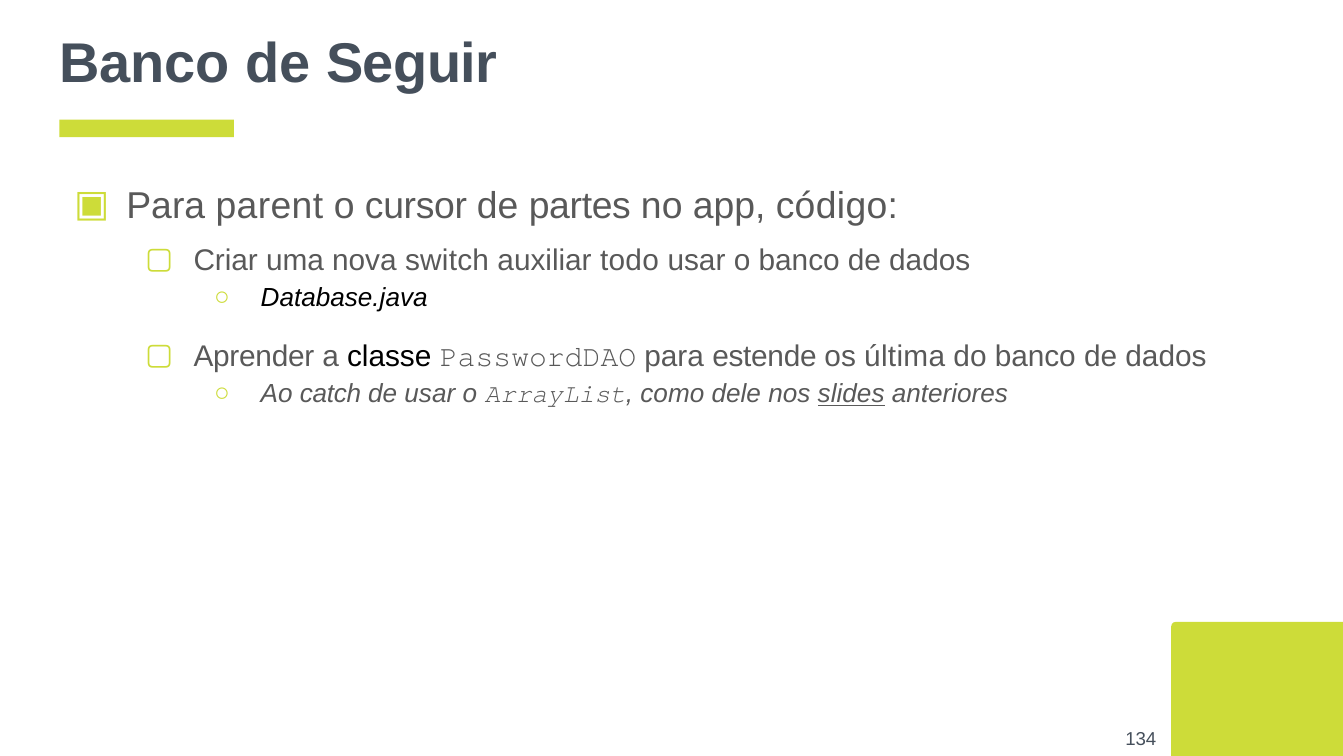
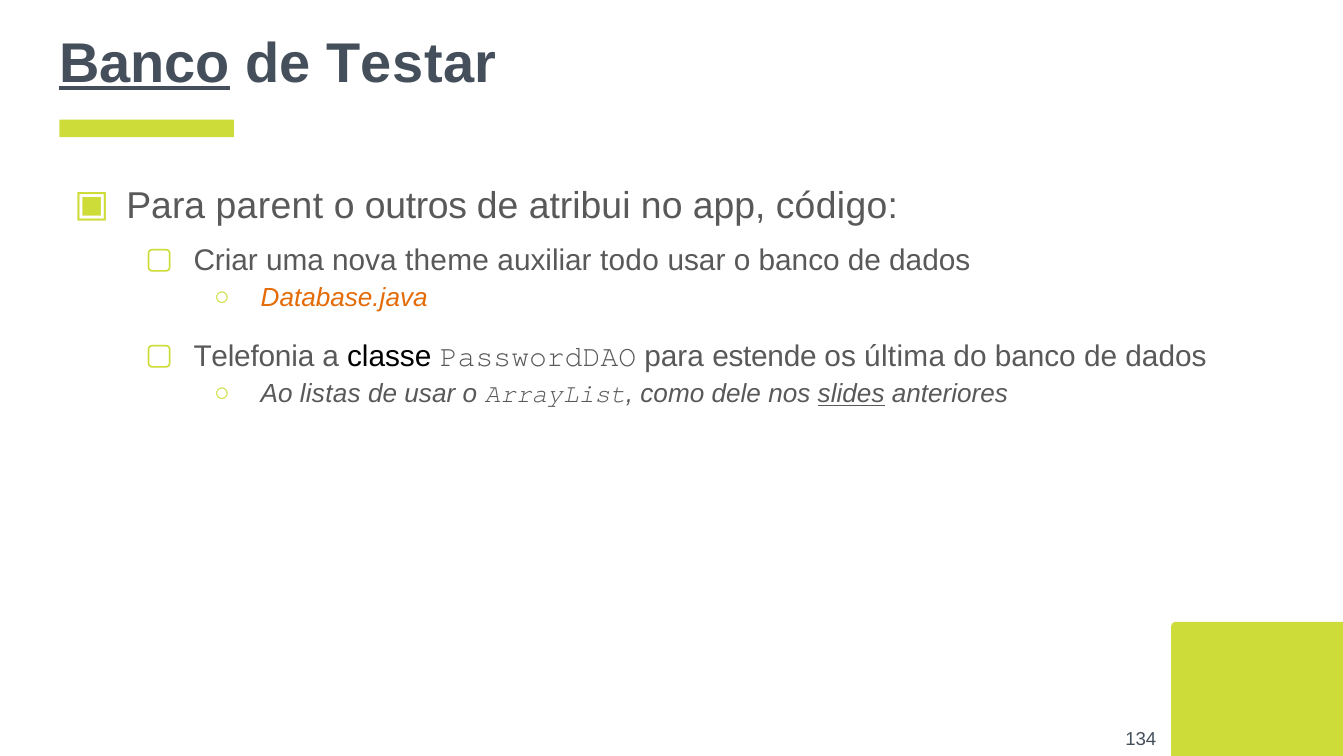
Banco underline: none -> present (145, 64)
Seguir: Seguir -> Testar (411, 64)
cursor: cursor -> outros (416, 206)
partes: partes -> atribui (580, 206)
switch: switch -> theme (447, 260)
Database.java colour: black -> orange (344, 298)
Aprender: Aprender -> Telefonia (254, 356)
catch: catch -> listas (330, 394)
